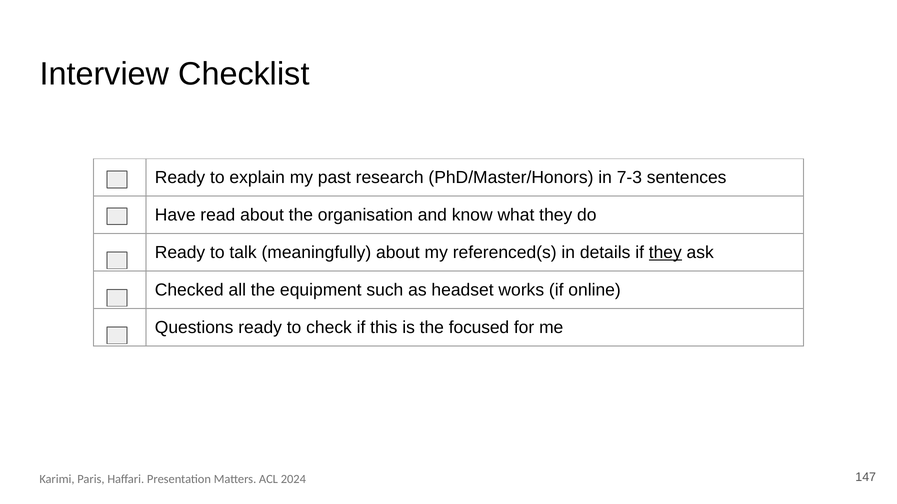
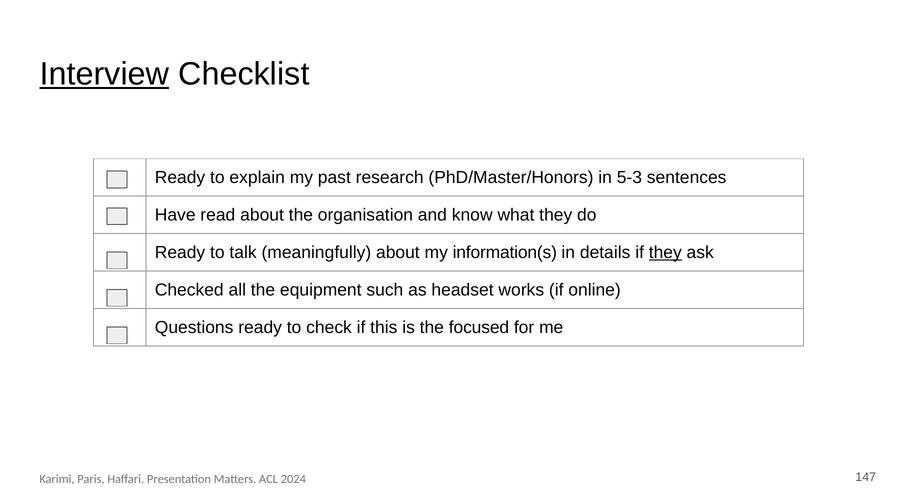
Interview underline: none -> present (104, 74)
7-3: 7-3 -> 5-3 (629, 178)
referenced(s: referenced(s -> information(s (505, 253)
